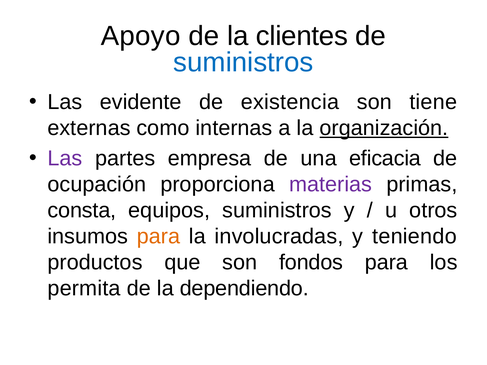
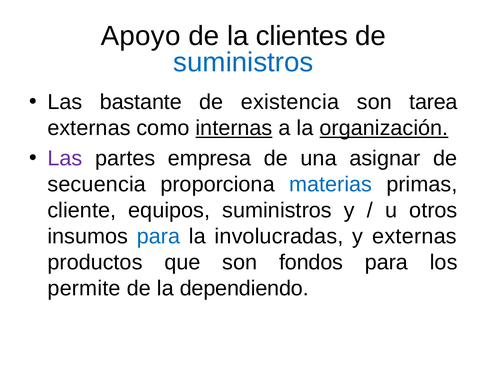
evidente: evidente -> bastante (141, 102)
tiene: tiene -> tarea (433, 102)
internas underline: none -> present (234, 128)
eficacia: eficacia -> asignar (385, 159)
ocupación: ocupación -> secuencia (97, 185)
materias colour: purple -> blue (331, 185)
consta: consta -> cliente (82, 211)
para colour: orange -> blue (159, 237)
y teniendo: teniendo -> externas (415, 237)
permita: permita -> permite (84, 289)
